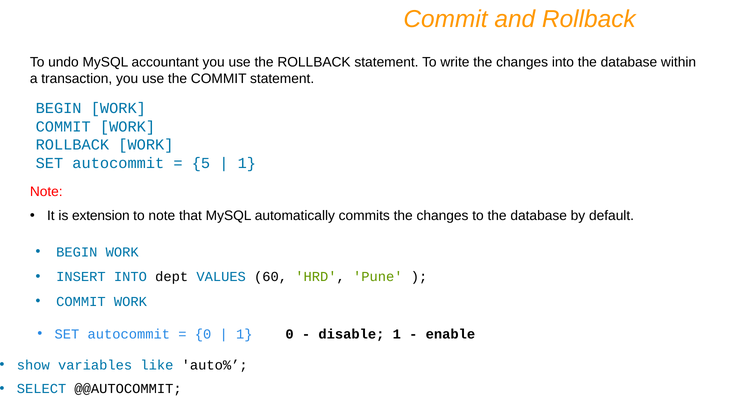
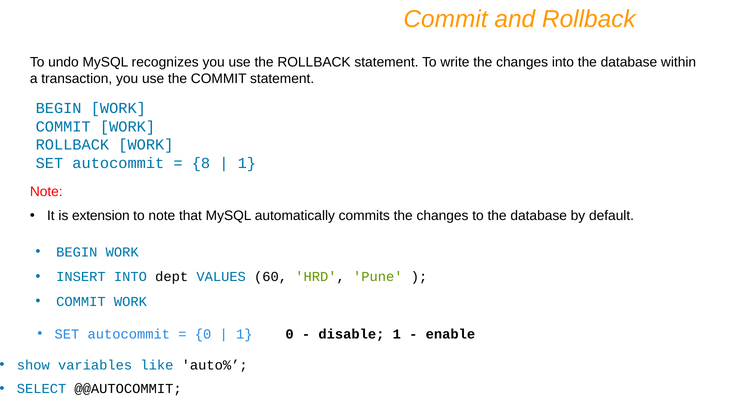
accountant: accountant -> recognizes (165, 62)
5: 5 -> 8 (201, 163)
